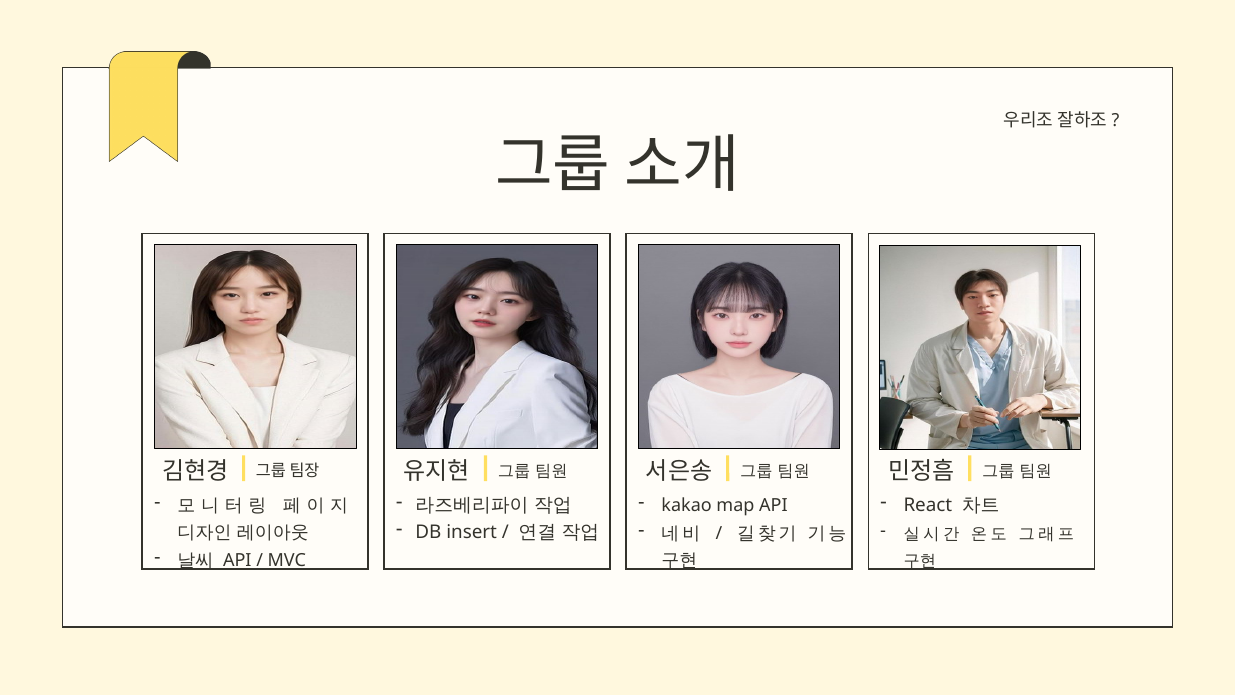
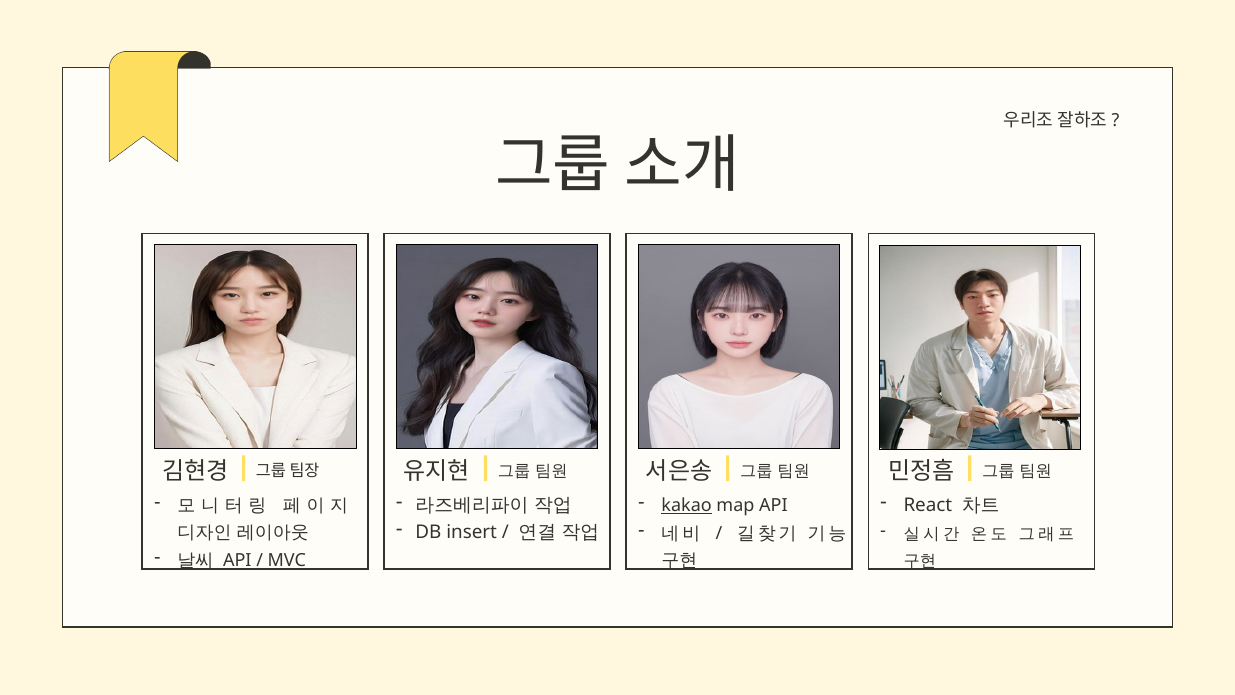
kakao underline: none -> present (687, 505)
